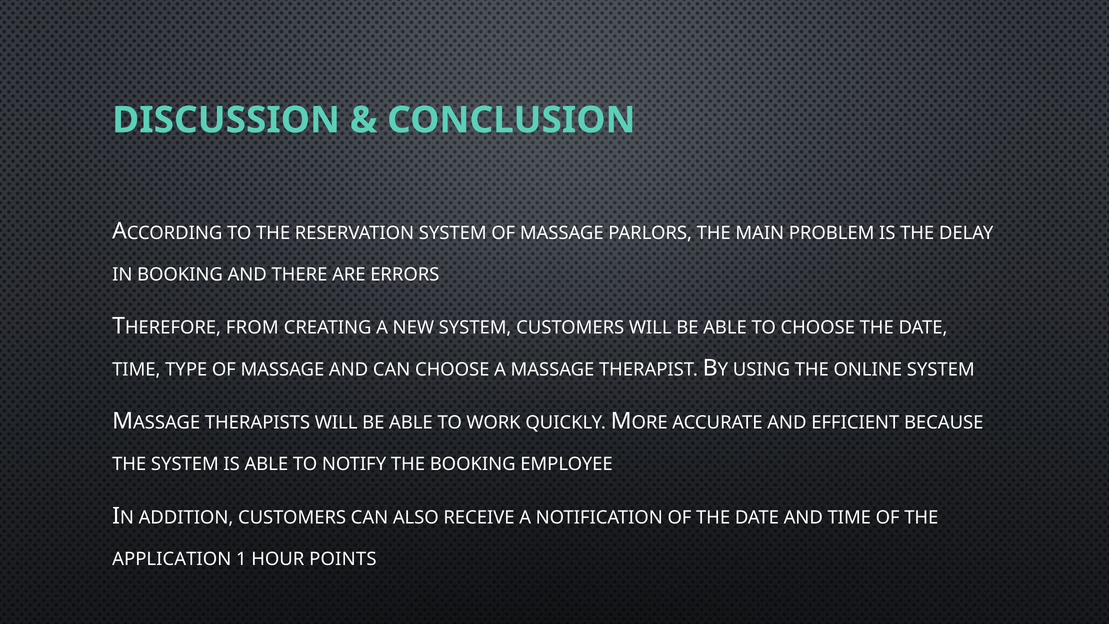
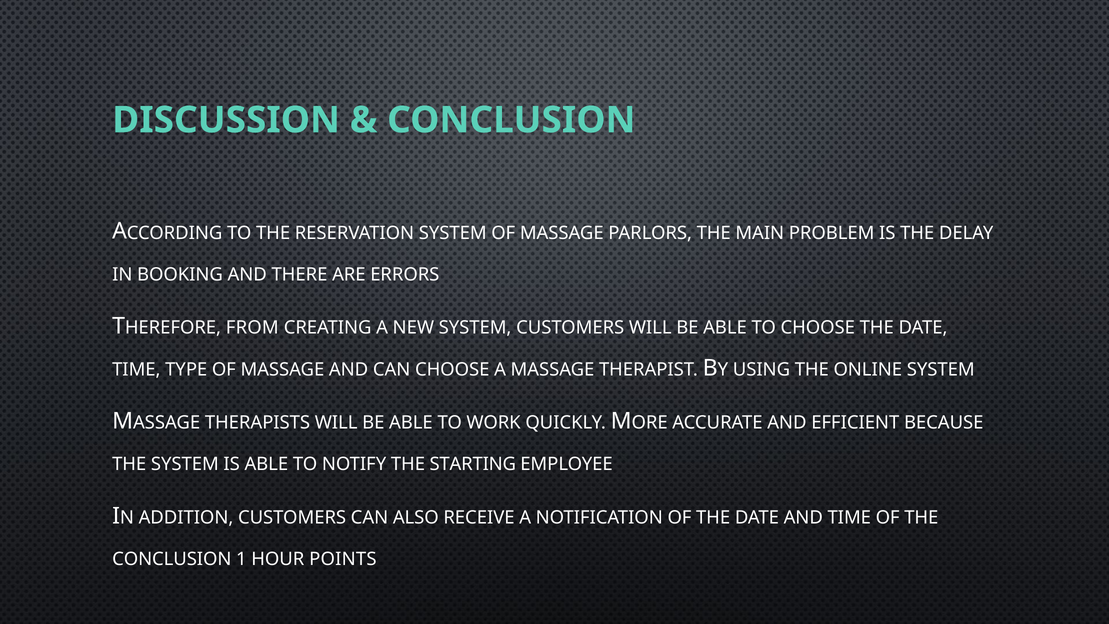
THE BOOKING: BOOKING -> STARTING (473, 464)
APPLICATION: APPLICATION -> CONCLUSION (172, 559)
